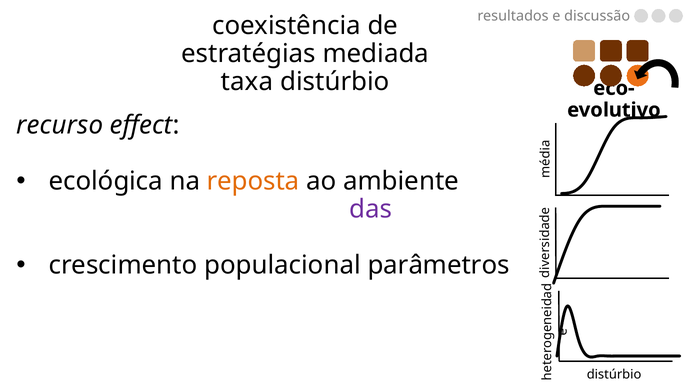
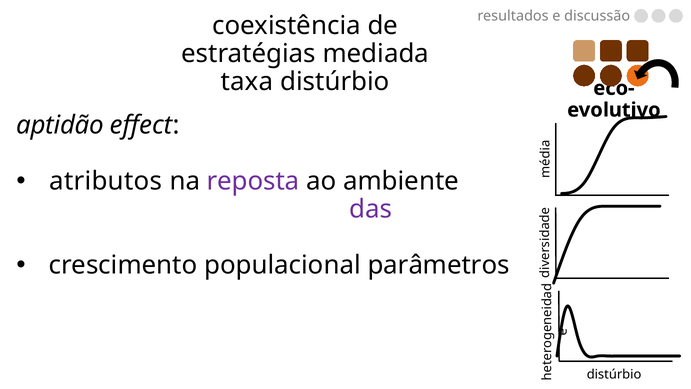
recurso: recurso -> aptidão (60, 125)
ecológica: ecológica -> atributos (106, 181)
reposta colour: orange -> purple (253, 181)
